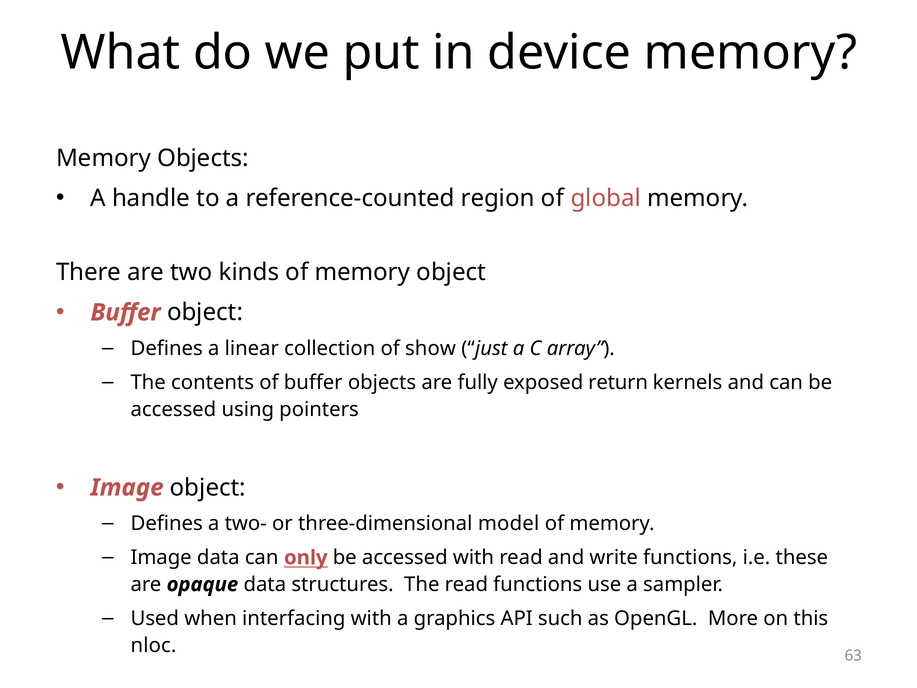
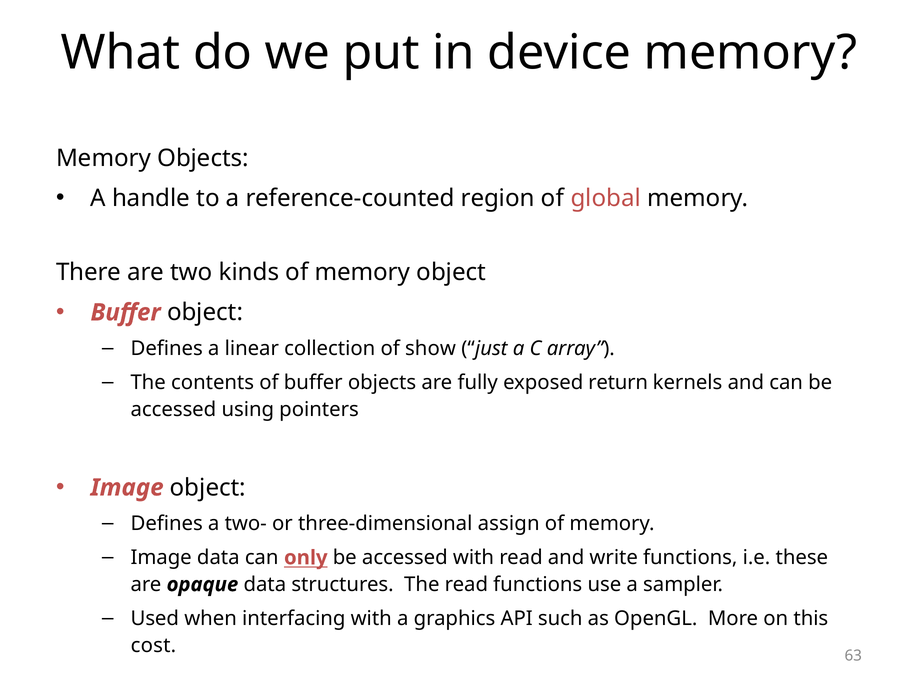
model: model -> assign (509, 523)
nloc: nloc -> cost (153, 645)
